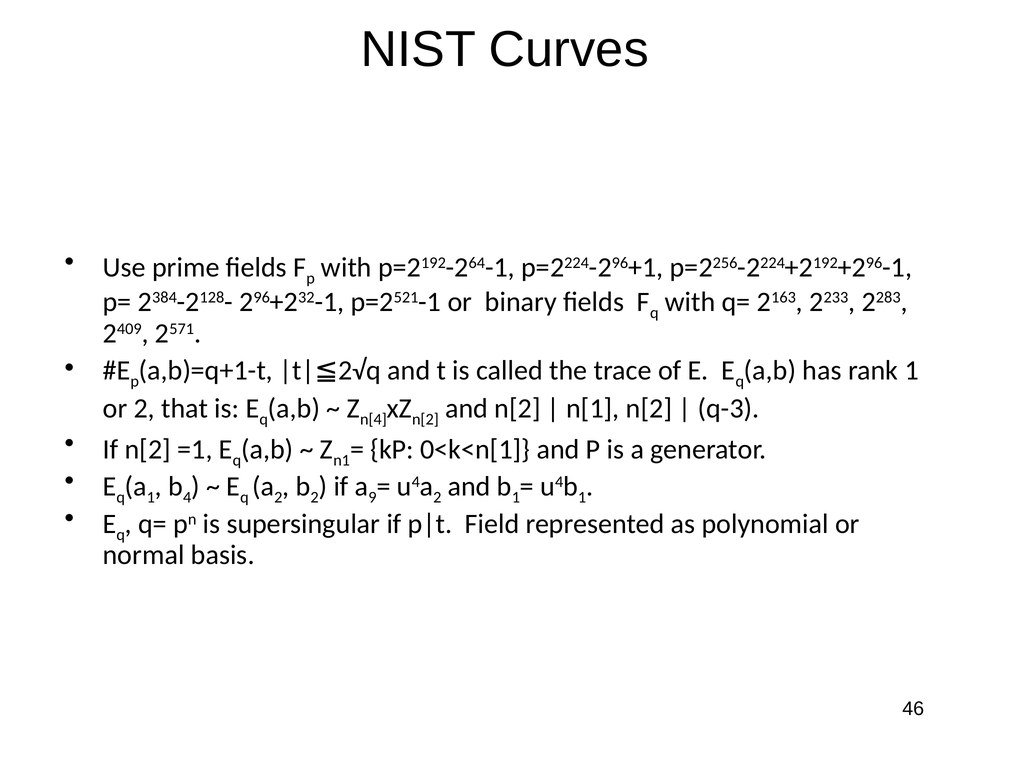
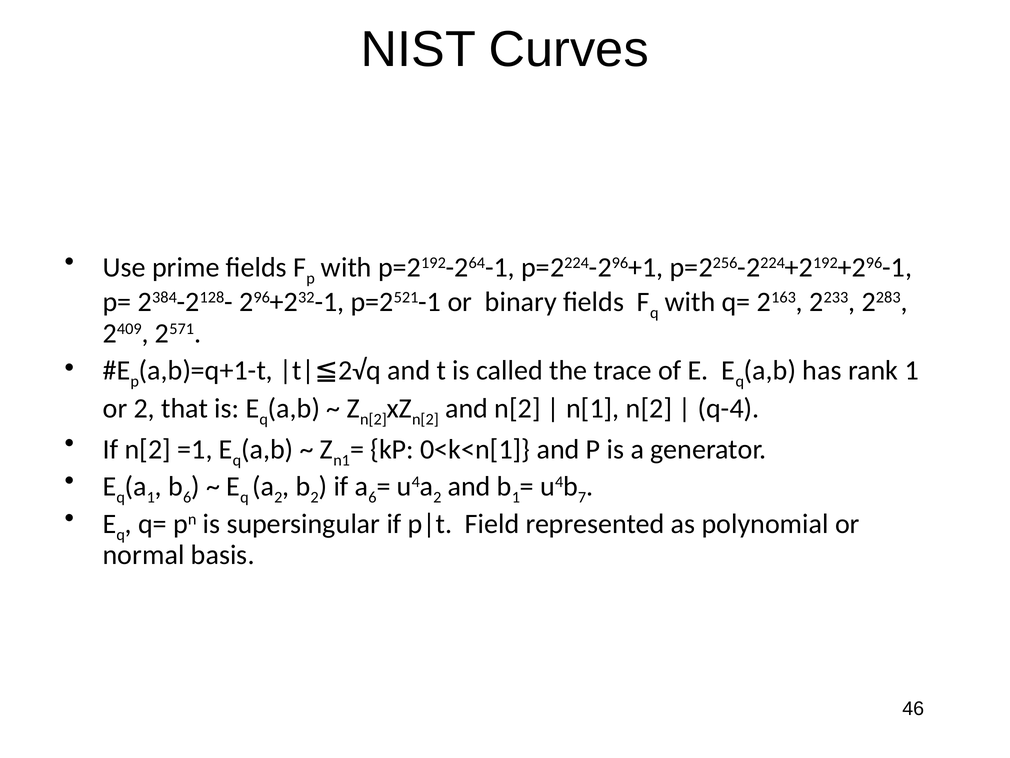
n[4: n[4 -> n[2 (373, 419)
q-3: q-3 -> q-4 (729, 408)
4: 4 -> 6 (187, 497)
a 9: 9 -> 6 (372, 497)
1: 1 -> 7 (582, 497)
